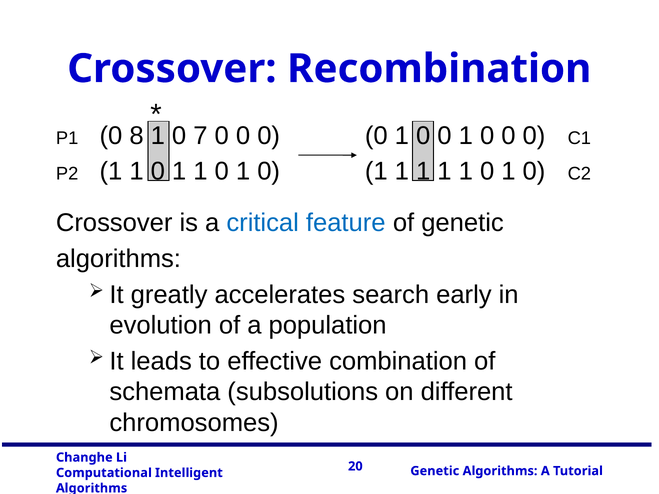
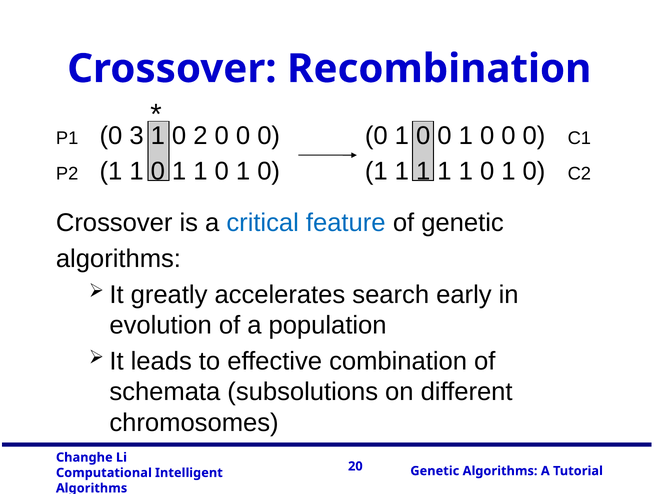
8: 8 -> 3 (137, 136)
7: 7 -> 2 (200, 136)
